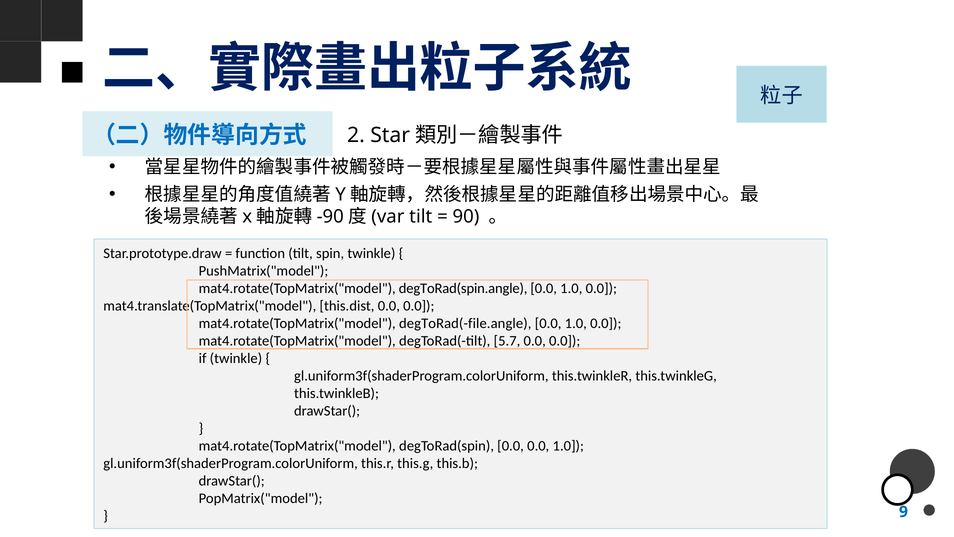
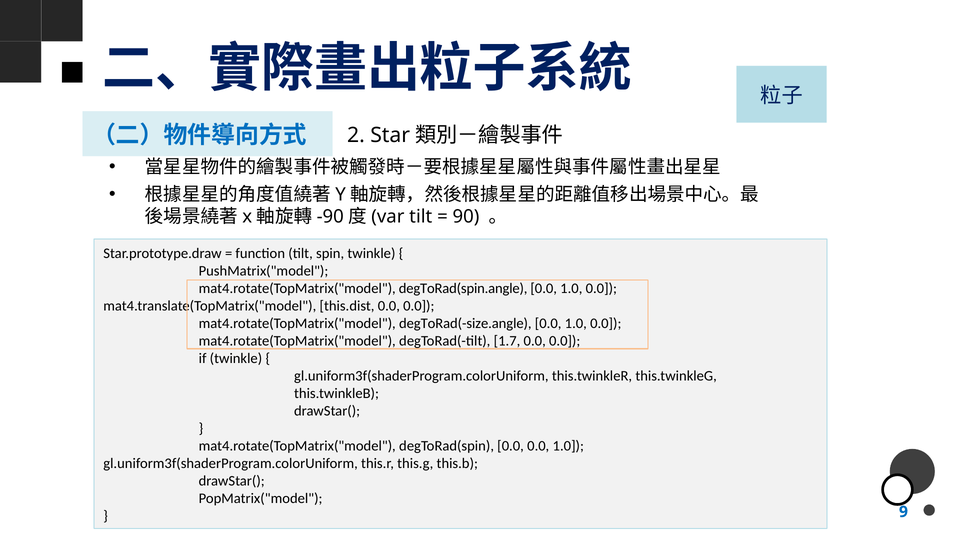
degToRad(-file.angle: degToRad(-file.angle -> degToRad(-size.angle (465, 323)
5.7: 5.7 -> 1.7 (507, 341)
